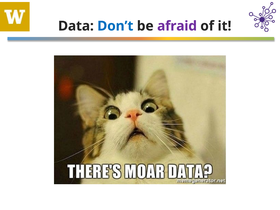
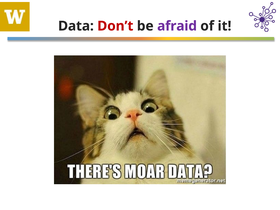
Don’t colour: blue -> red (115, 26)
